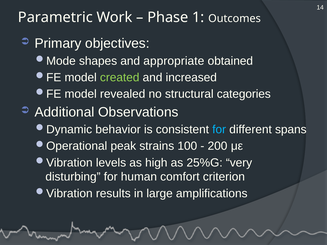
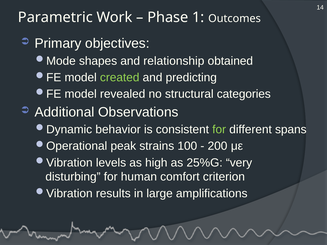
appropriate: appropriate -> relationship (174, 61)
increased: increased -> predicting (191, 78)
for colour: light blue -> light green (219, 130)
